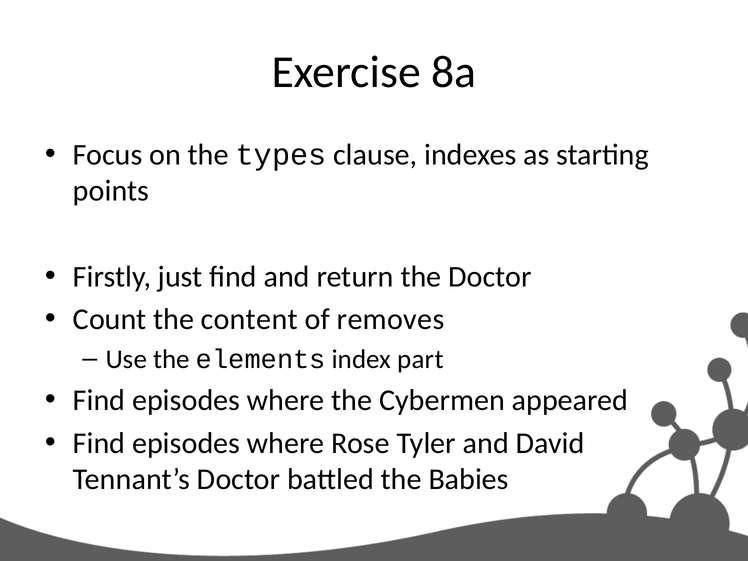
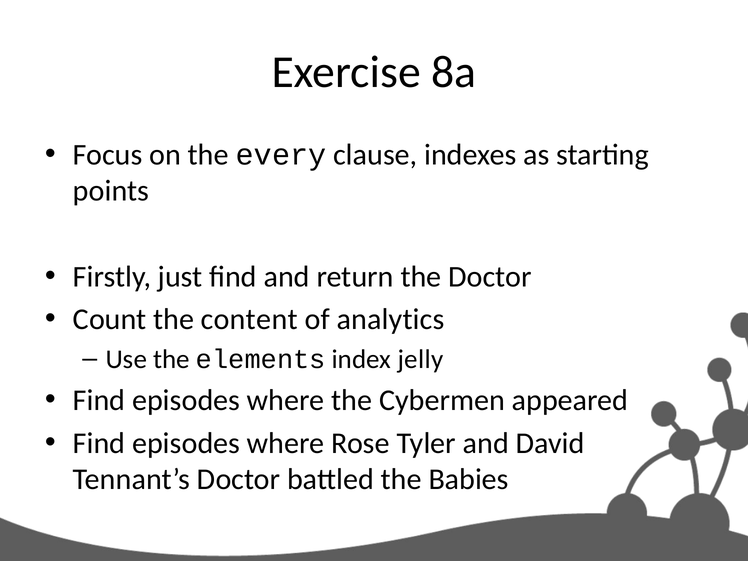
types: types -> every (281, 155)
removes: removes -> analytics (391, 319)
part: part -> jelly (420, 359)
